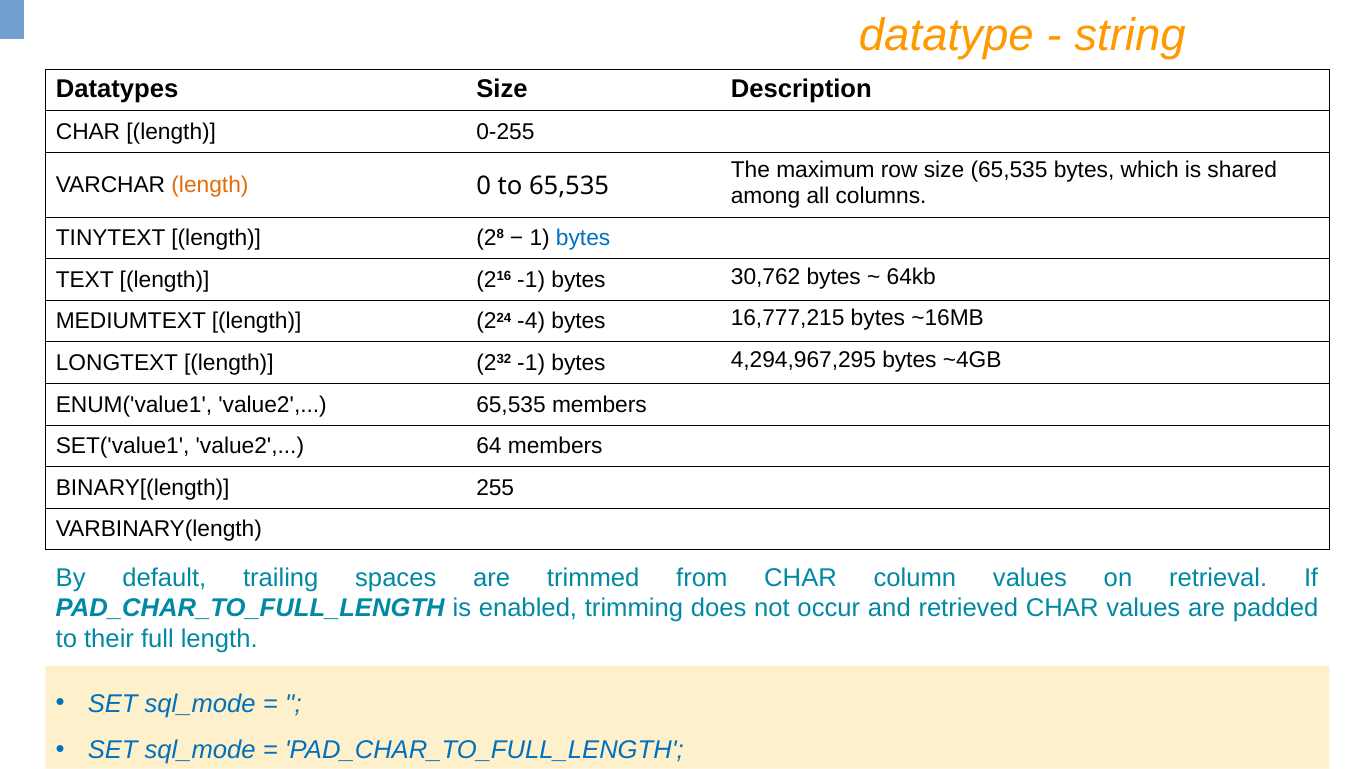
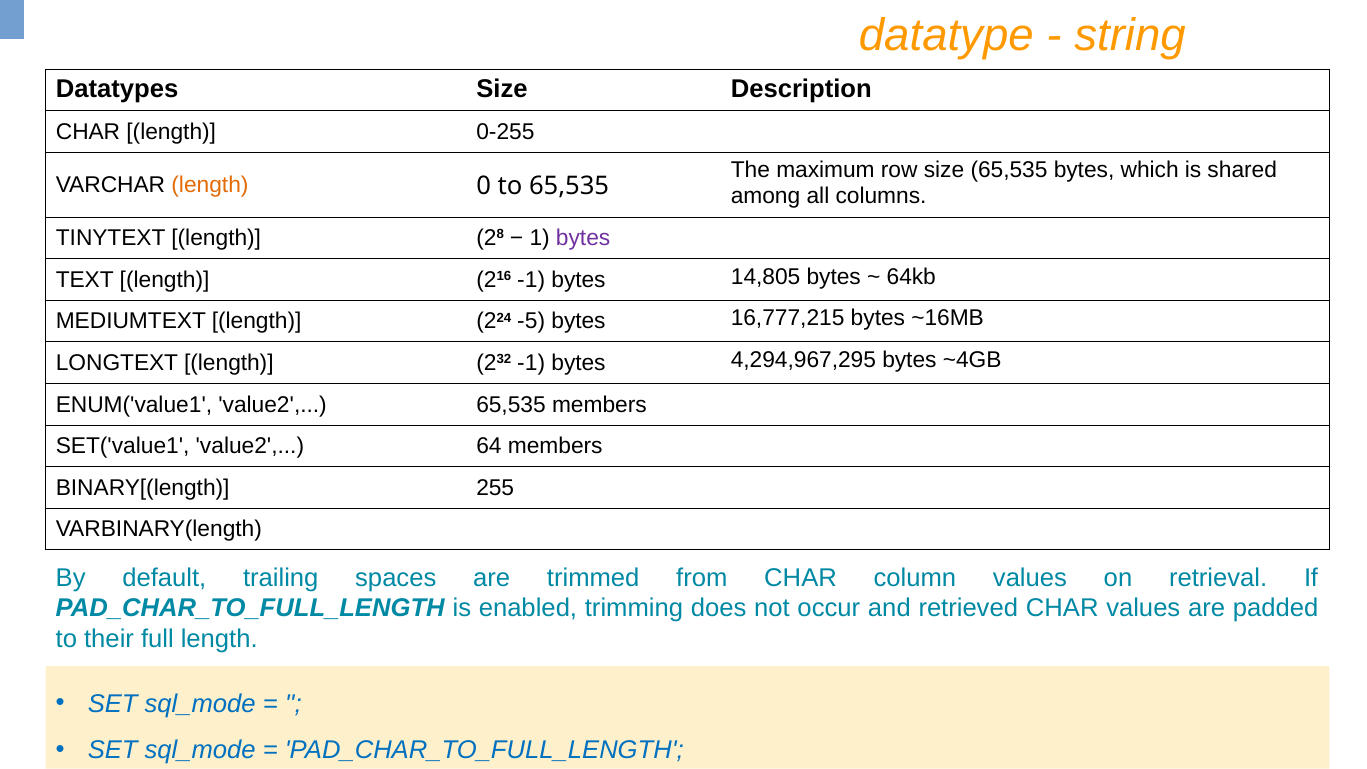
bytes colour: blue -> purple (583, 238)
30,762: 30,762 -> 14,805 (766, 277)
-4: -4 -> -5 (531, 321)
